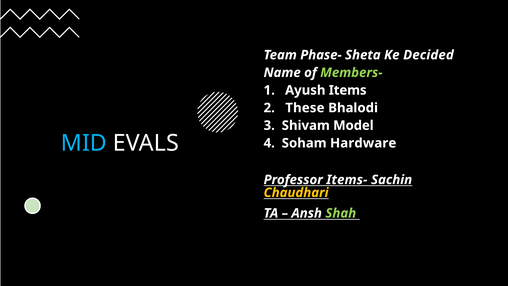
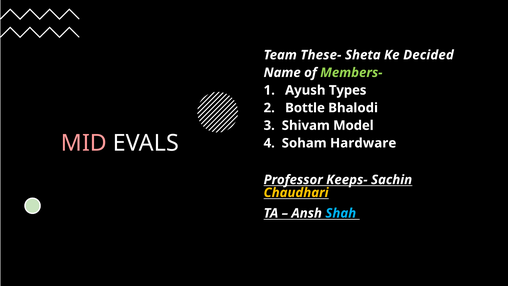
Phase-: Phase- -> These- (321, 55)
Items: Items -> Types (348, 90)
These: These -> Bottle (305, 108)
MID colour: light blue -> pink (84, 143)
Items-: Items- -> Keeps- (347, 180)
Shah colour: light green -> light blue (341, 213)
